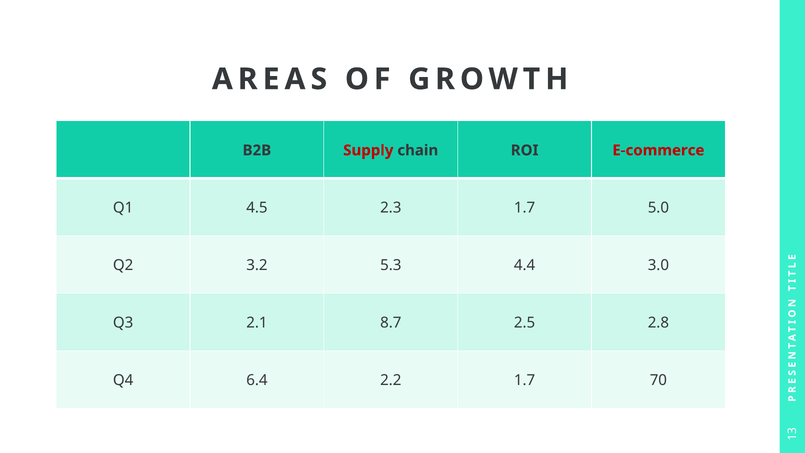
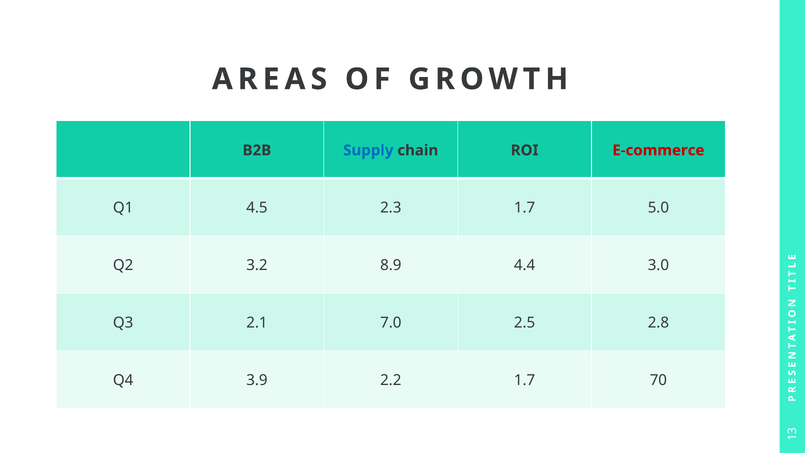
Supply colour: red -> blue (368, 150)
5.3: 5.3 -> 8.9 (391, 265)
8.7: 8.7 -> 7.0 (391, 323)
6.4: 6.4 -> 3.9 (257, 380)
